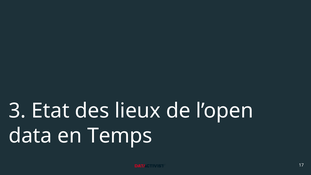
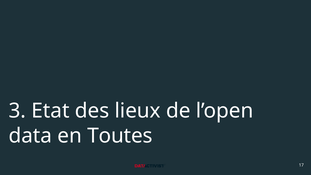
Temps: Temps -> Toutes (120, 136)
